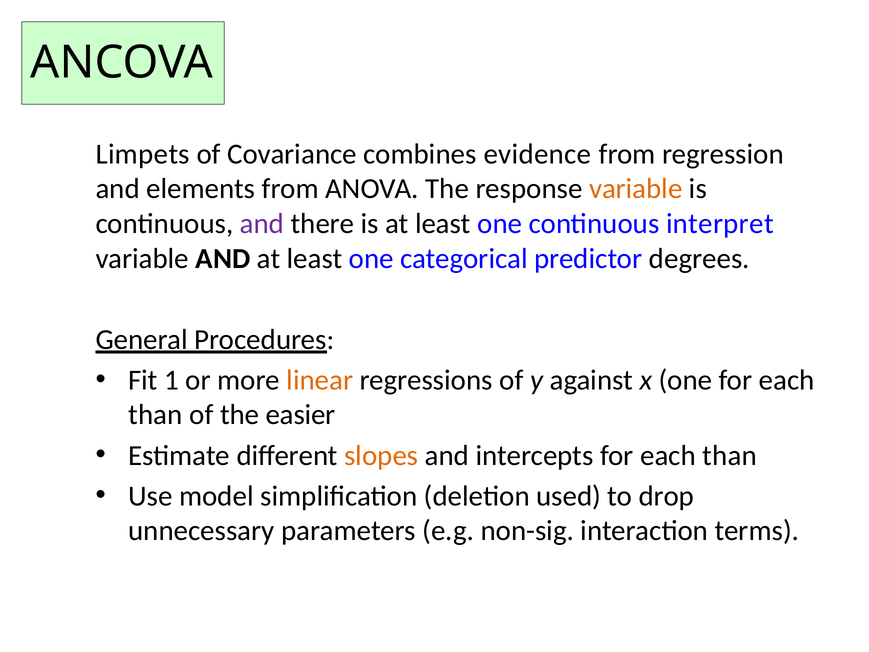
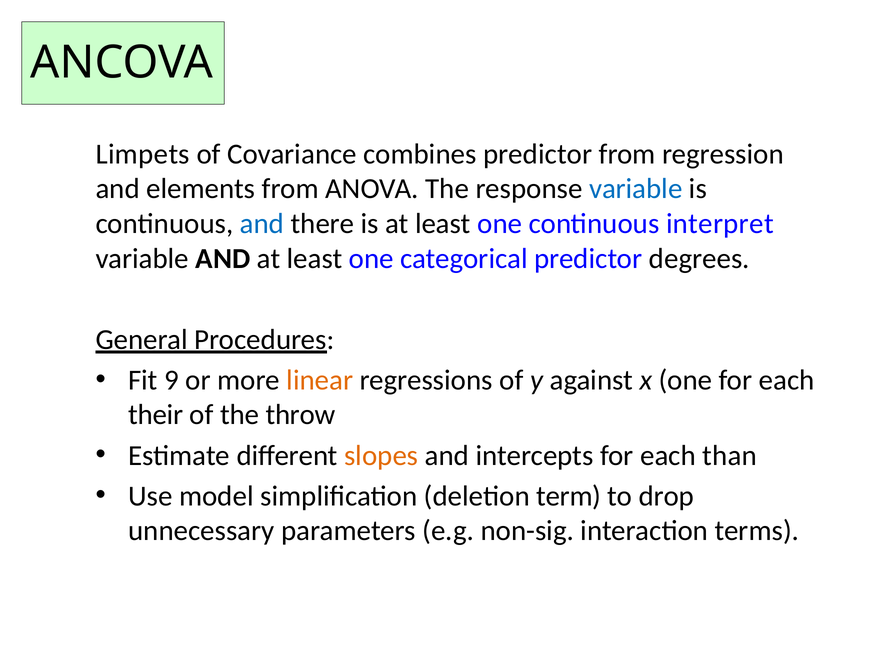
combines evidence: evidence -> predictor (538, 154)
variable colour: orange -> blue (636, 189)
and colour: purple -> blue (262, 224)
1: 1 -> 9 (172, 380)
than: than -> their (156, 415)
easier: easier -> throw (301, 415)
used: used -> term (569, 496)
